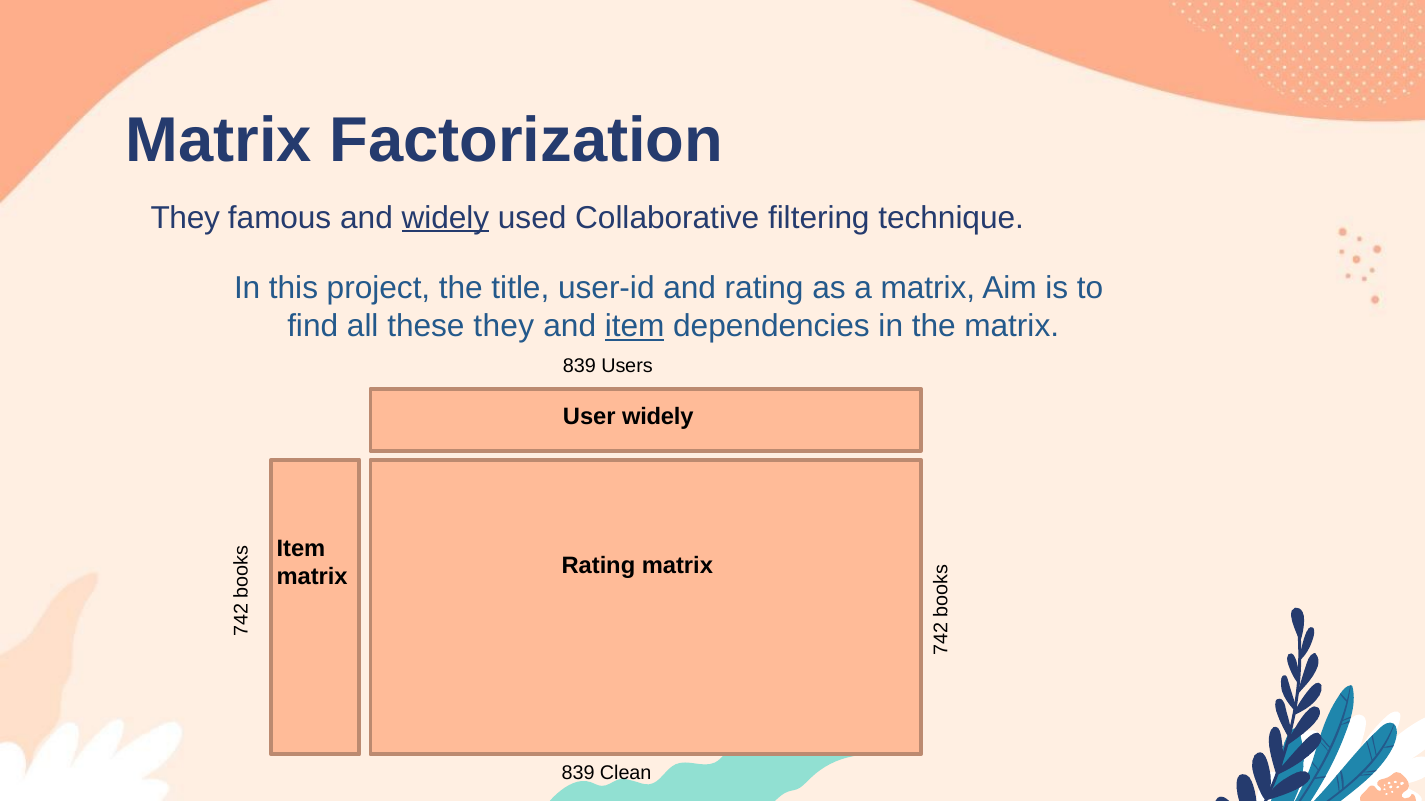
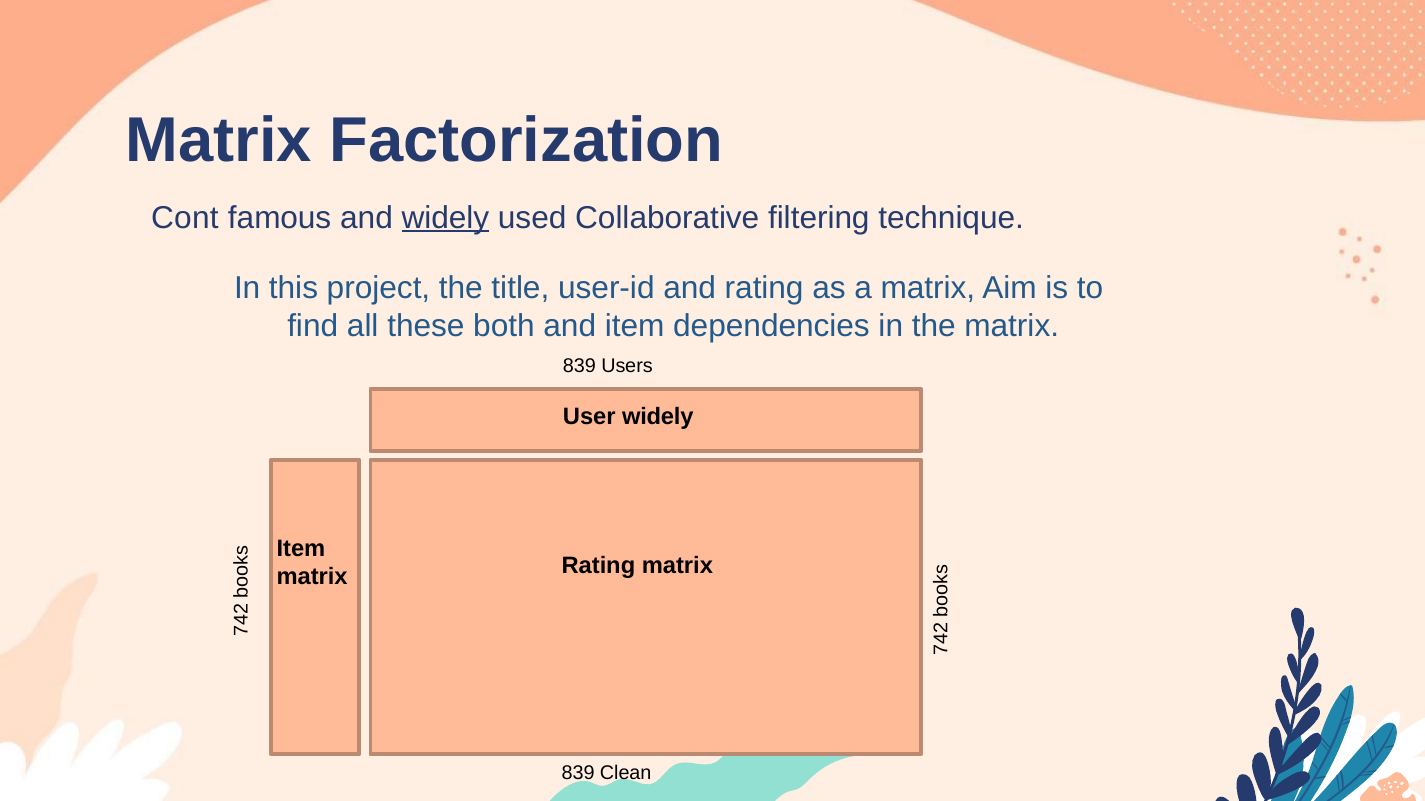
They: They -> Cont (185, 218)
these they: they -> both (504, 326)
item underline: present -> none (635, 326)
